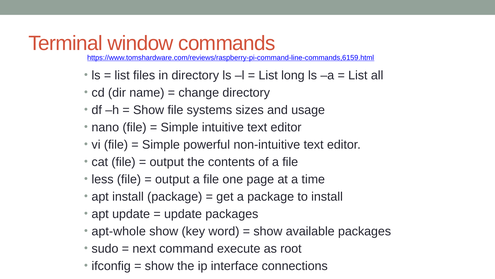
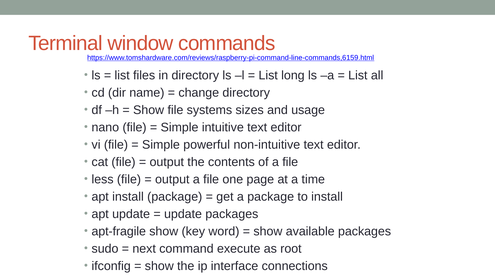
apt-whole: apt-whole -> apt-fragile (119, 231)
